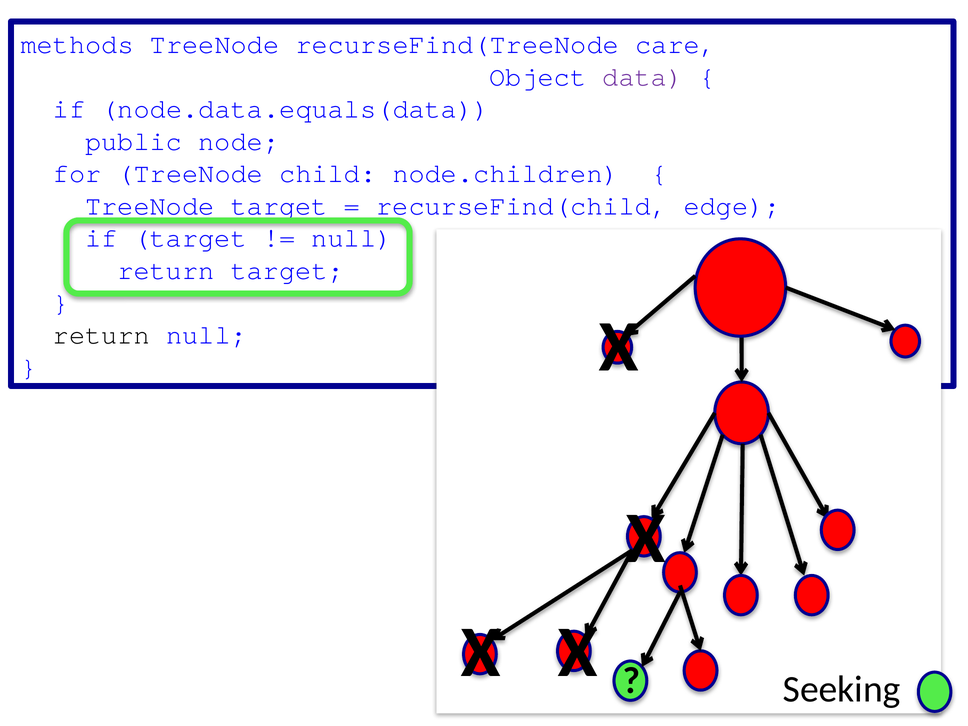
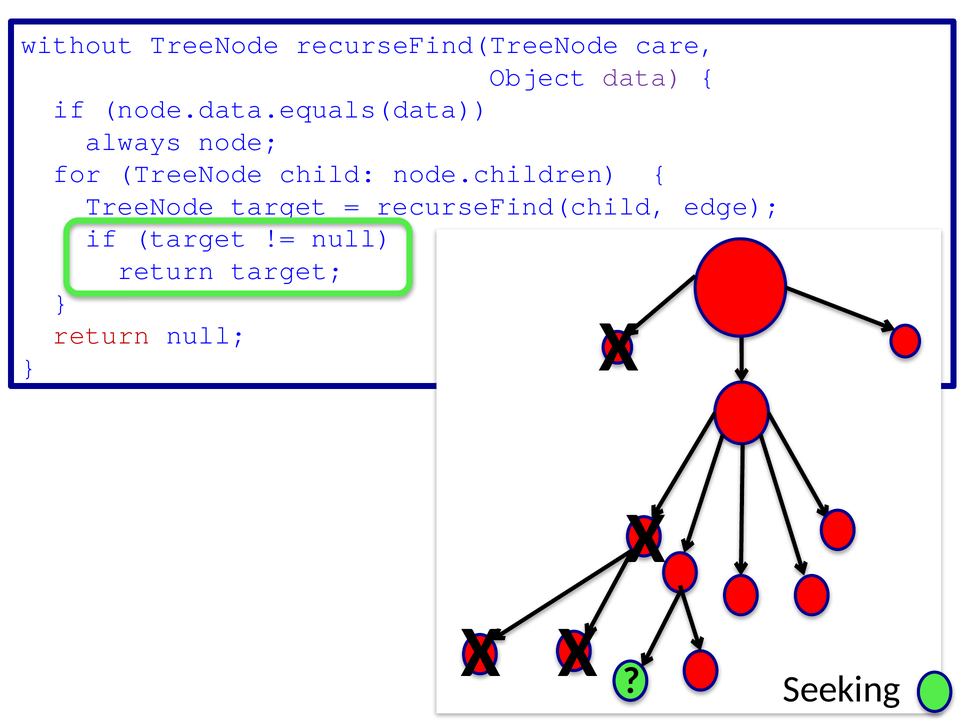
methods: methods -> without (77, 44)
public: public -> always (134, 141)
return colour: black -> red (101, 335)
